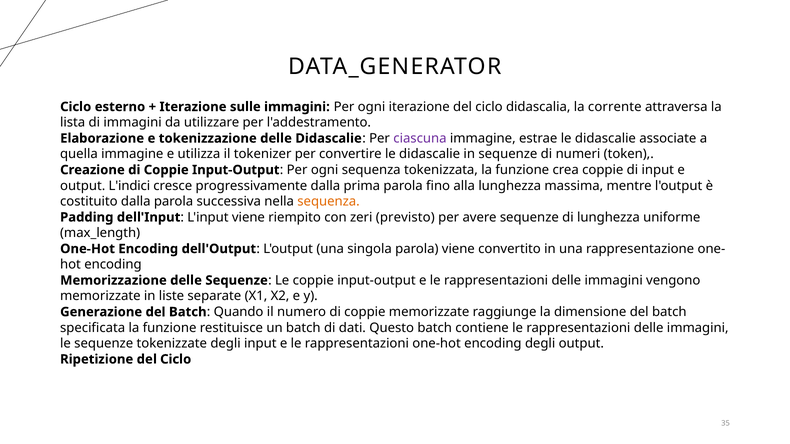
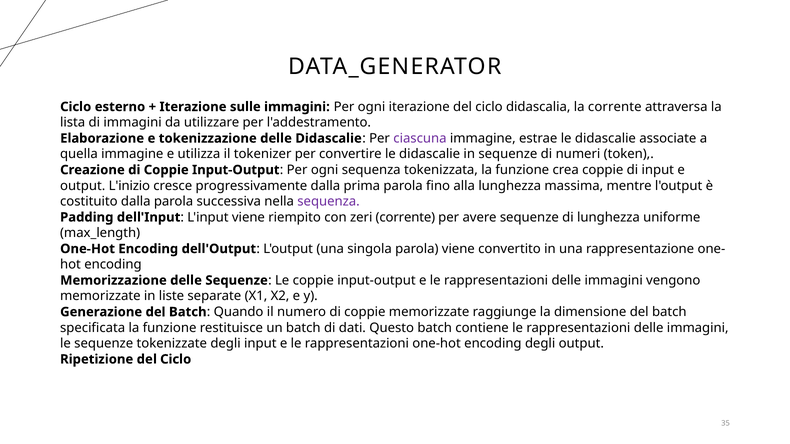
L'indici: L'indici -> L'inizio (129, 186)
sequenza colour: orange -> purple (329, 202)
zeri previsto: previsto -> corrente (405, 217)
